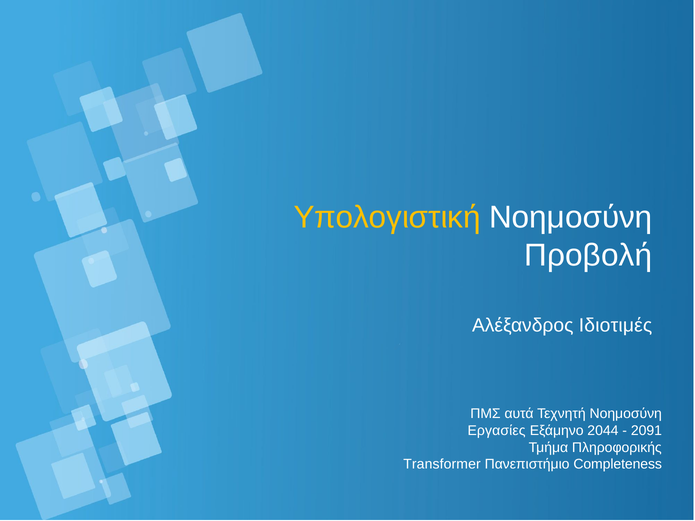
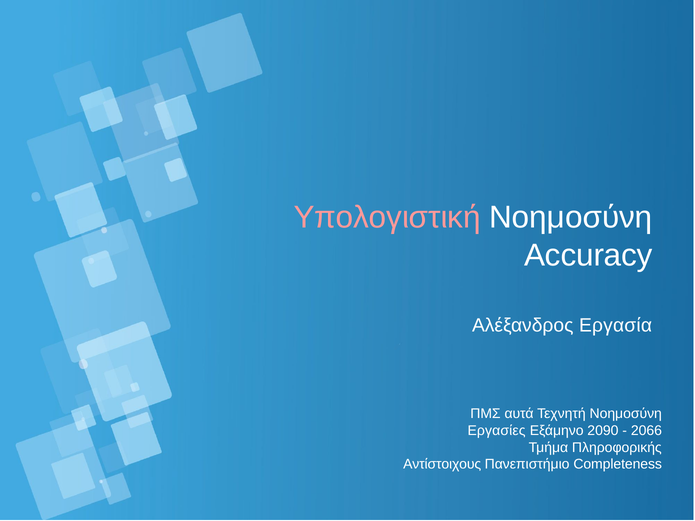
Υπολογιστική colour: yellow -> pink (387, 218)
Προβολή: Προβολή -> Accuracy (588, 255)
Ιδιοτιμές: Ιδιοτιμές -> Εργασία (616, 326)
2044: 2044 -> 2090 (603, 431)
2091: 2091 -> 2066 (646, 431)
Transformer: Transformer -> Αντίστοιχους (442, 464)
